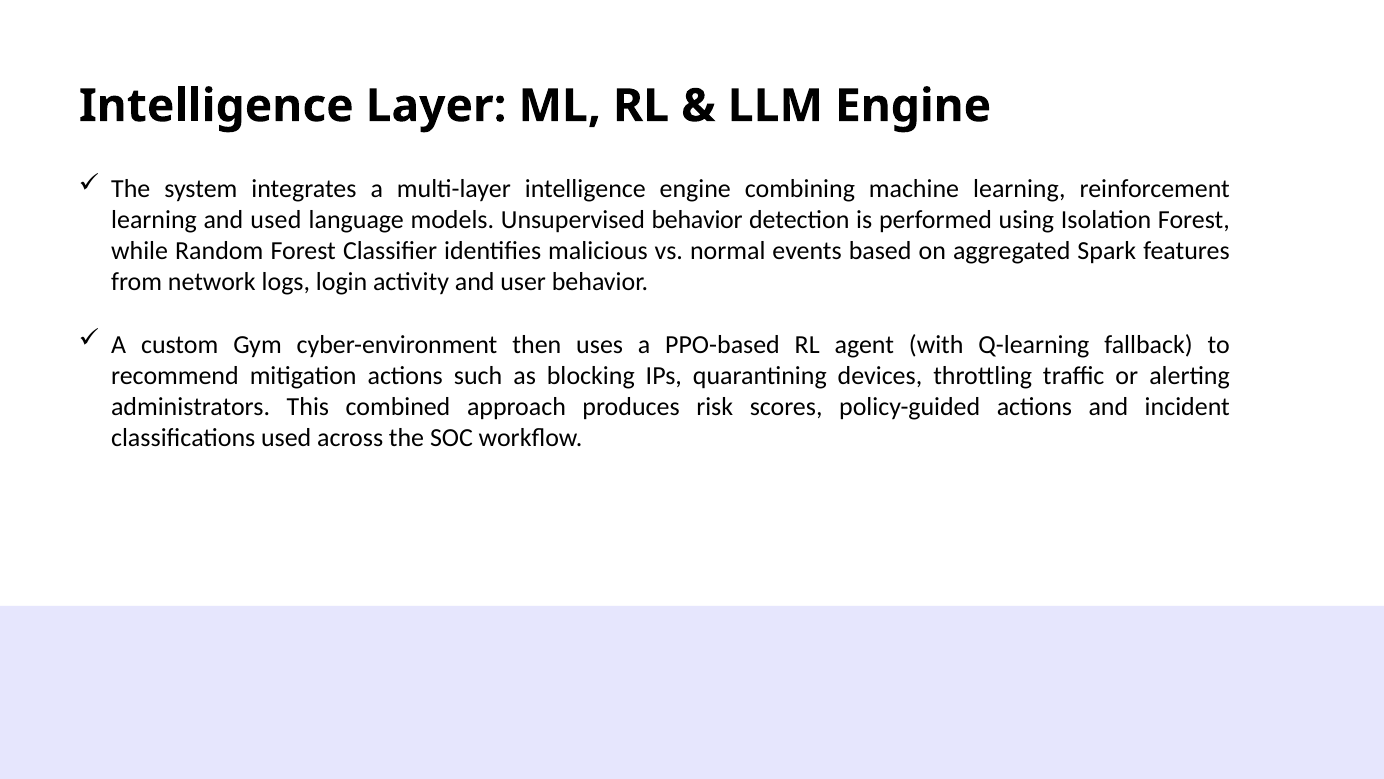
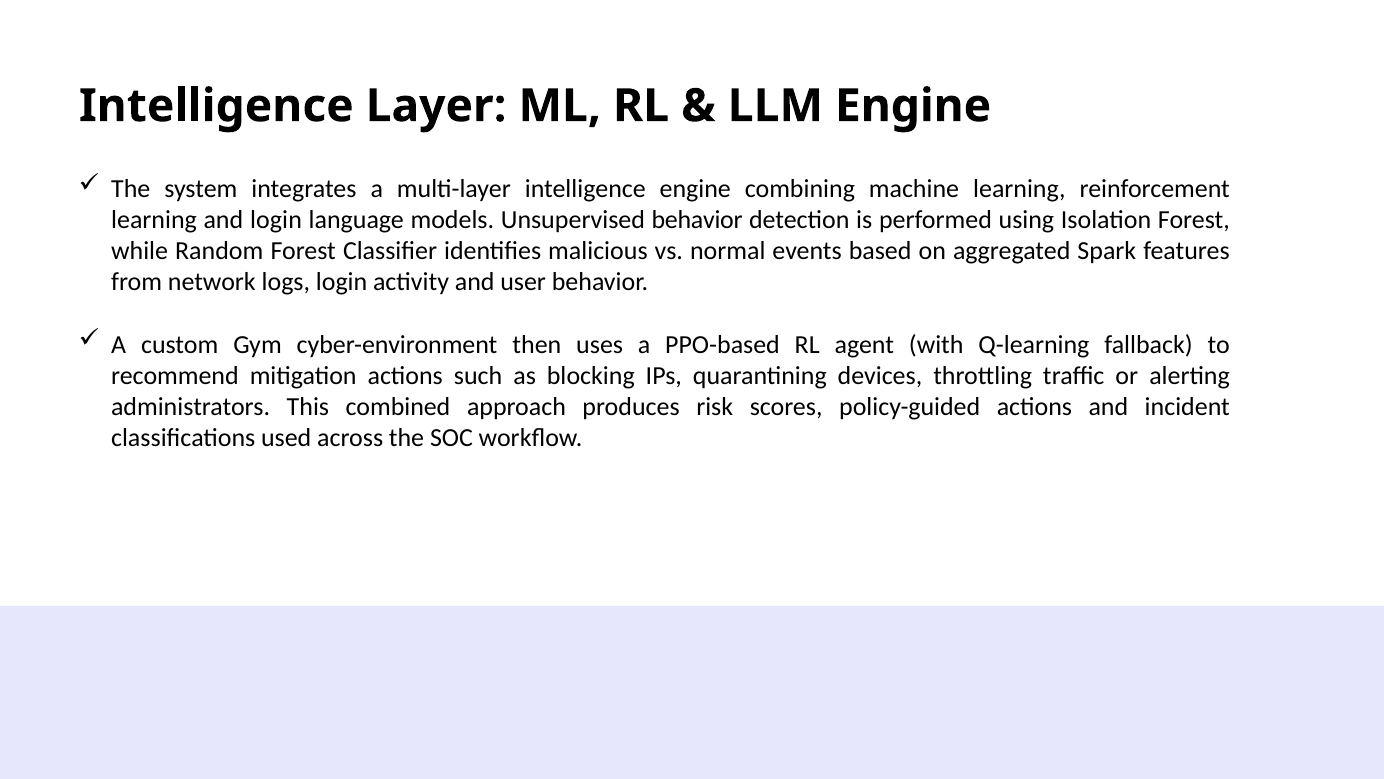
and used: used -> login (276, 220)
